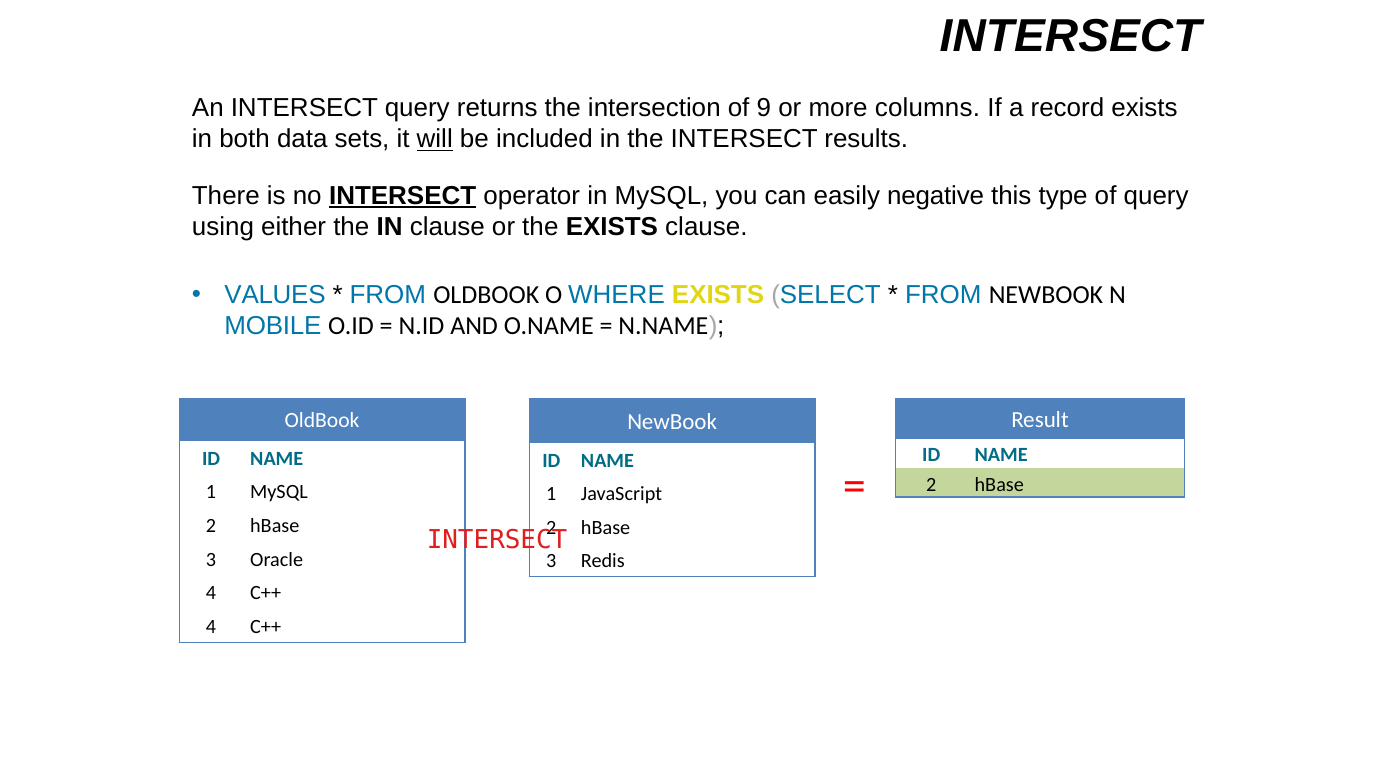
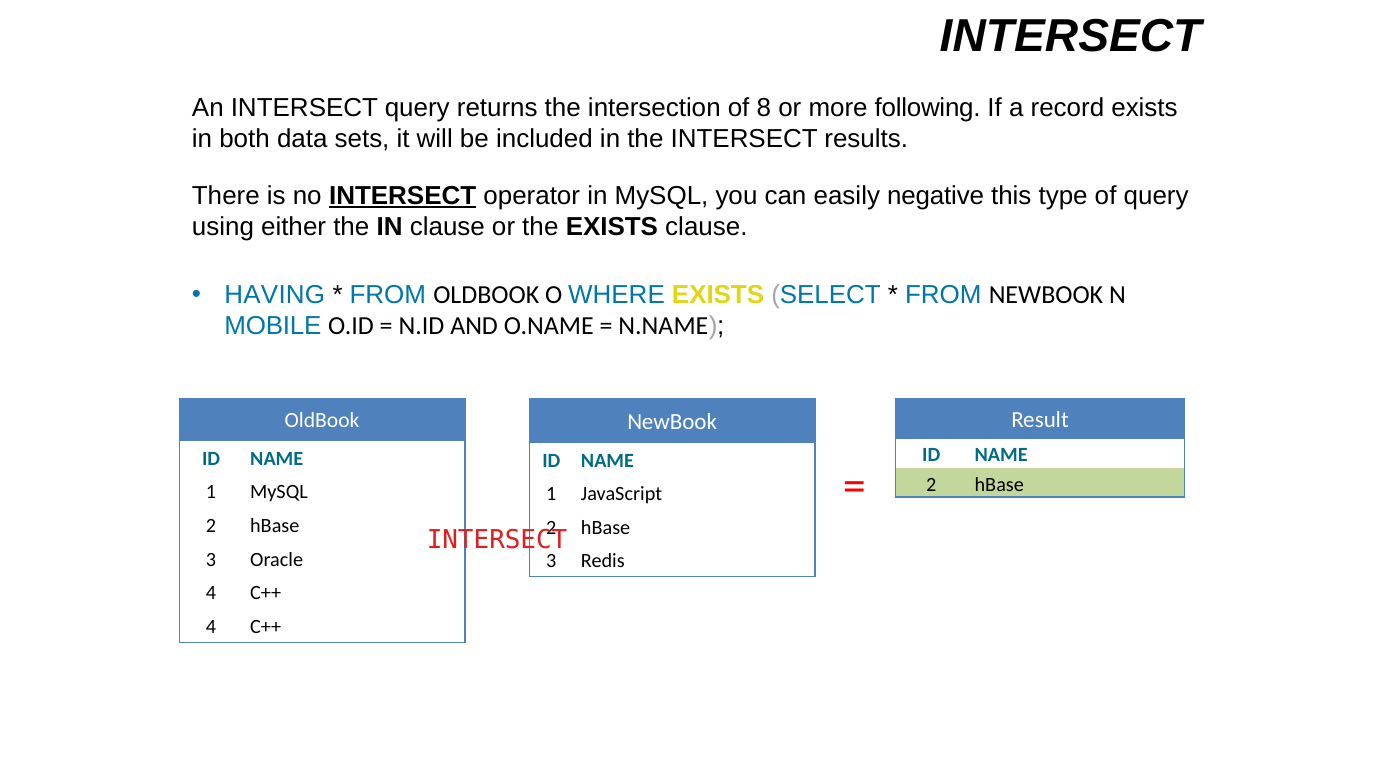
9: 9 -> 8 (764, 108)
columns: columns -> following (928, 108)
will underline: present -> none (435, 139)
VALUES: VALUES -> HAVING (275, 295)
